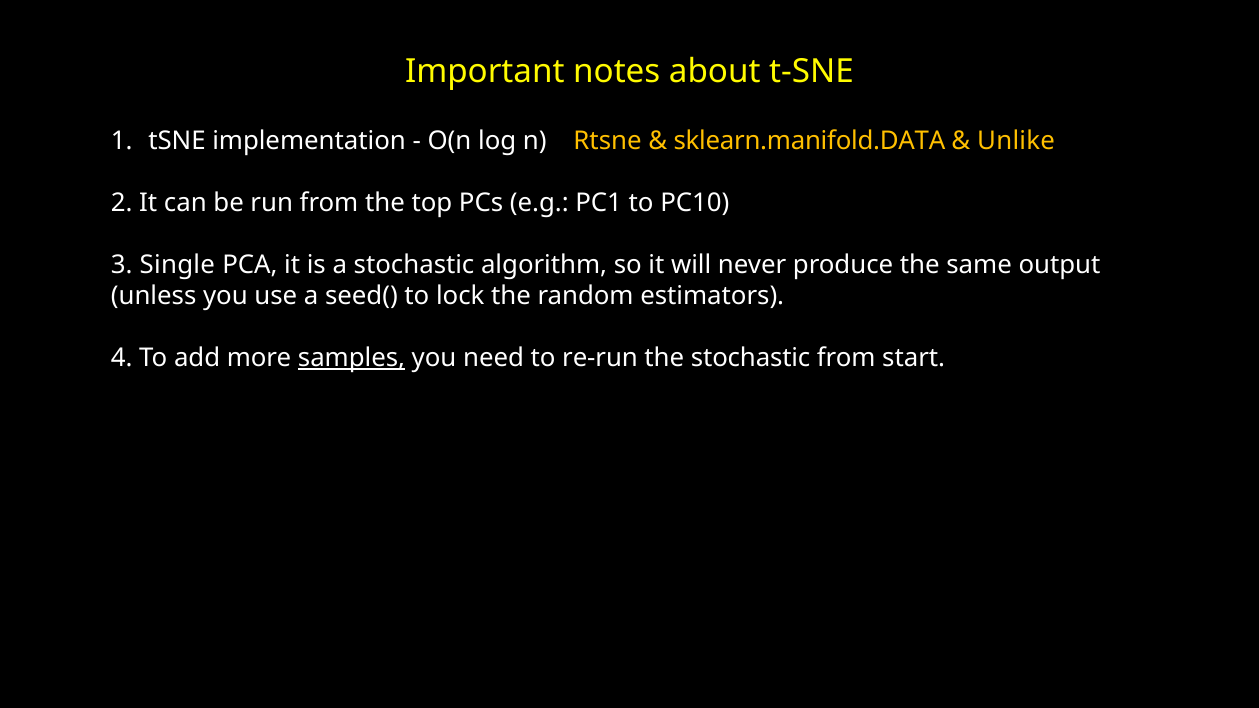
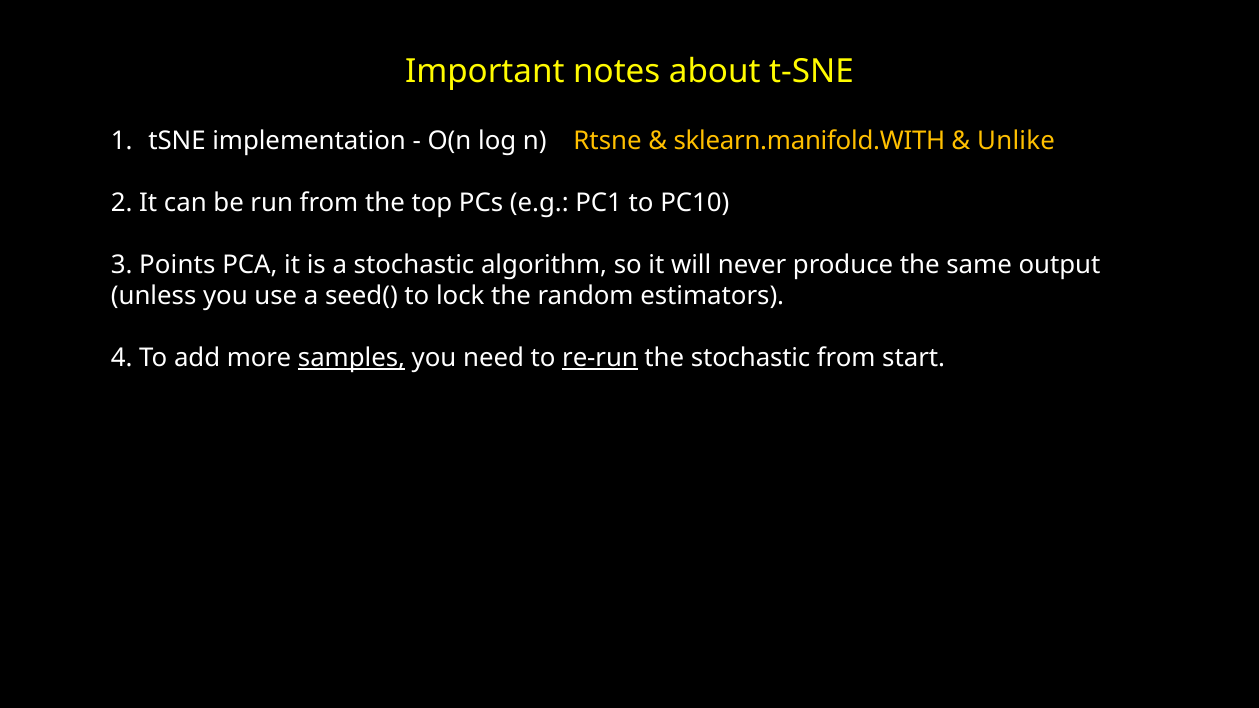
sklearn.manifold.DATA: sklearn.manifold.DATA -> sklearn.manifold.WITH (809, 141)
Single: Single -> Points (177, 265)
re-run underline: none -> present (600, 358)
